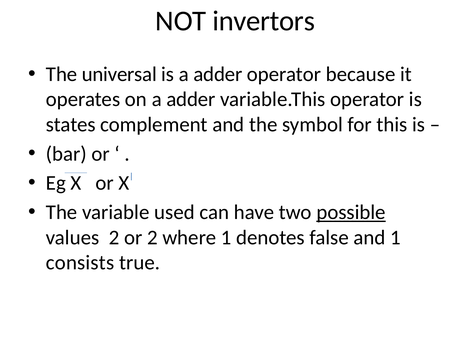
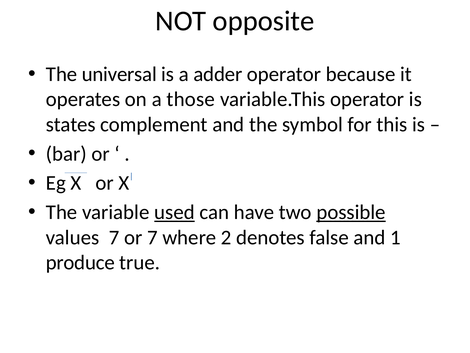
invertors: invertors -> opposite (264, 21)
on a adder: adder -> those (191, 99)
used underline: none -> present (174, 212)
values 2: 2 -> 7 (114, 237)
or 2: 2 -> 7 (152, 237)
where 1: 1 -> 2 (226, 237)
consists: consists -> produce (80, 262)
